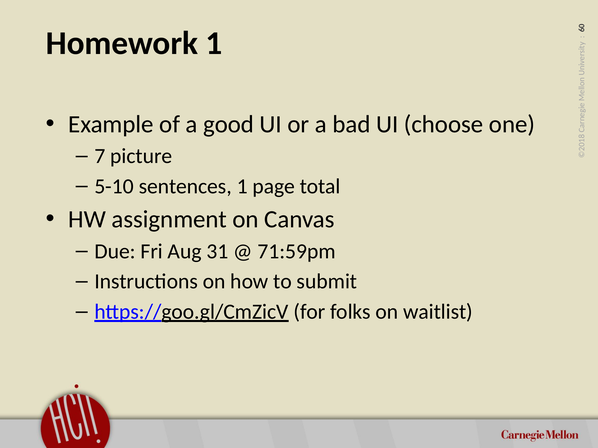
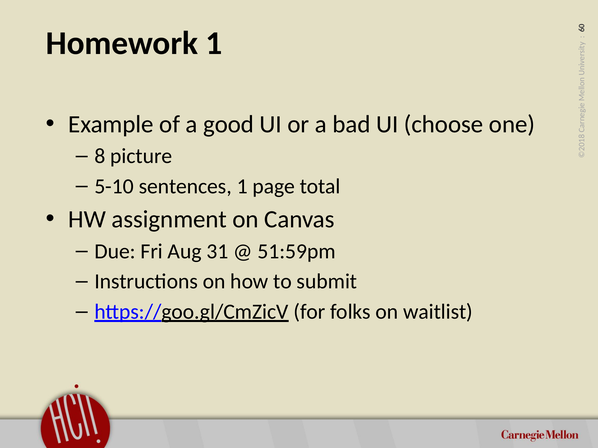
7: 7 -> 8 (100, 156)
71:59pm: 71:59pm -> 51:59pm (297, 252)
